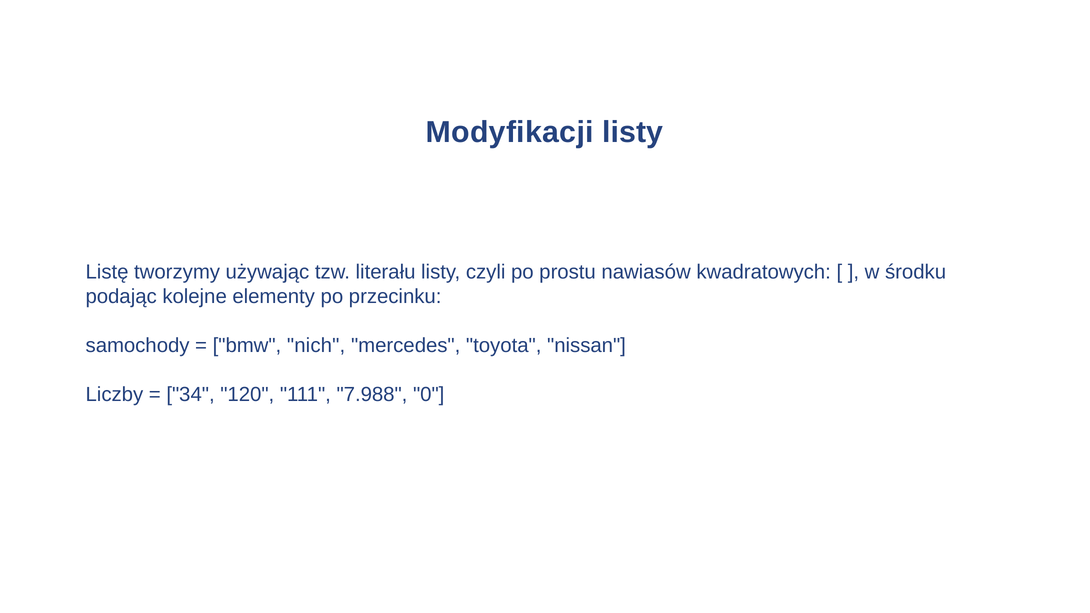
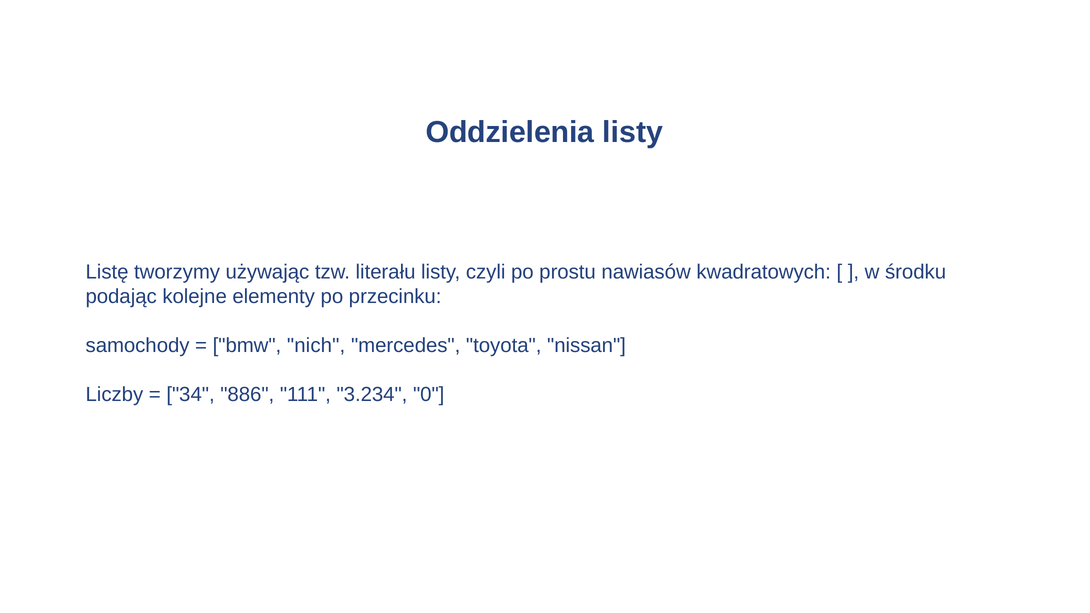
Modyfikacji: Modyfikacji -> Oddzielenia (510, 132)
120: 120 -> 886 (247, 394)
7.988: 7.988 -> 3.234 (372, 394)
